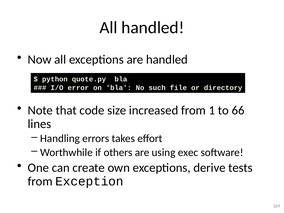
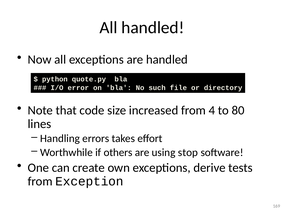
1: 1 -> 4 (212, 110)
66: 66 -> 80 (238, 110)
exec: exec -> stop (188, 152)
